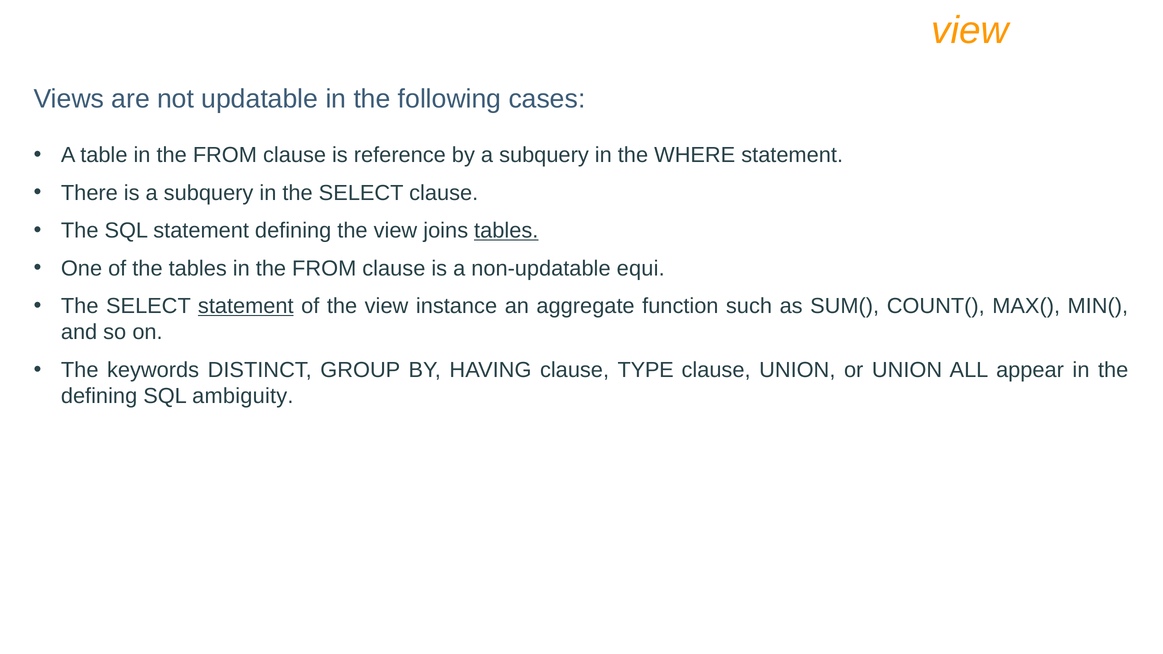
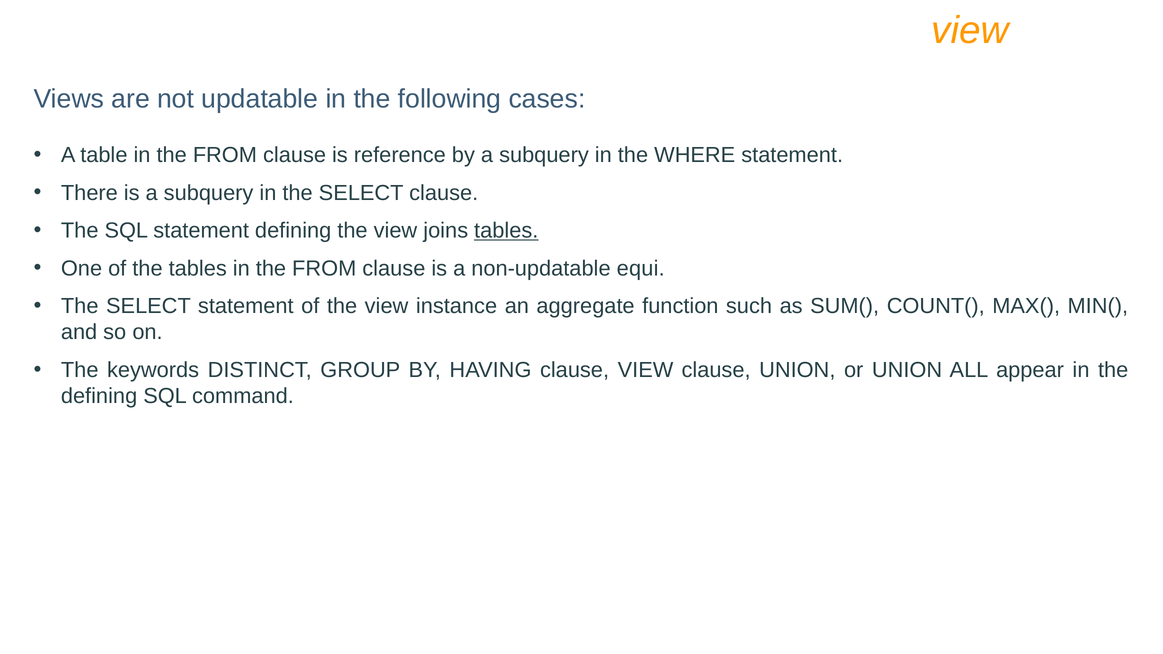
statement underline: present -> none (246, 306)
clause TYPE: TYPE -> VIEW (646, 370)
ambiguity: ambiguity -> command (243, 396)
